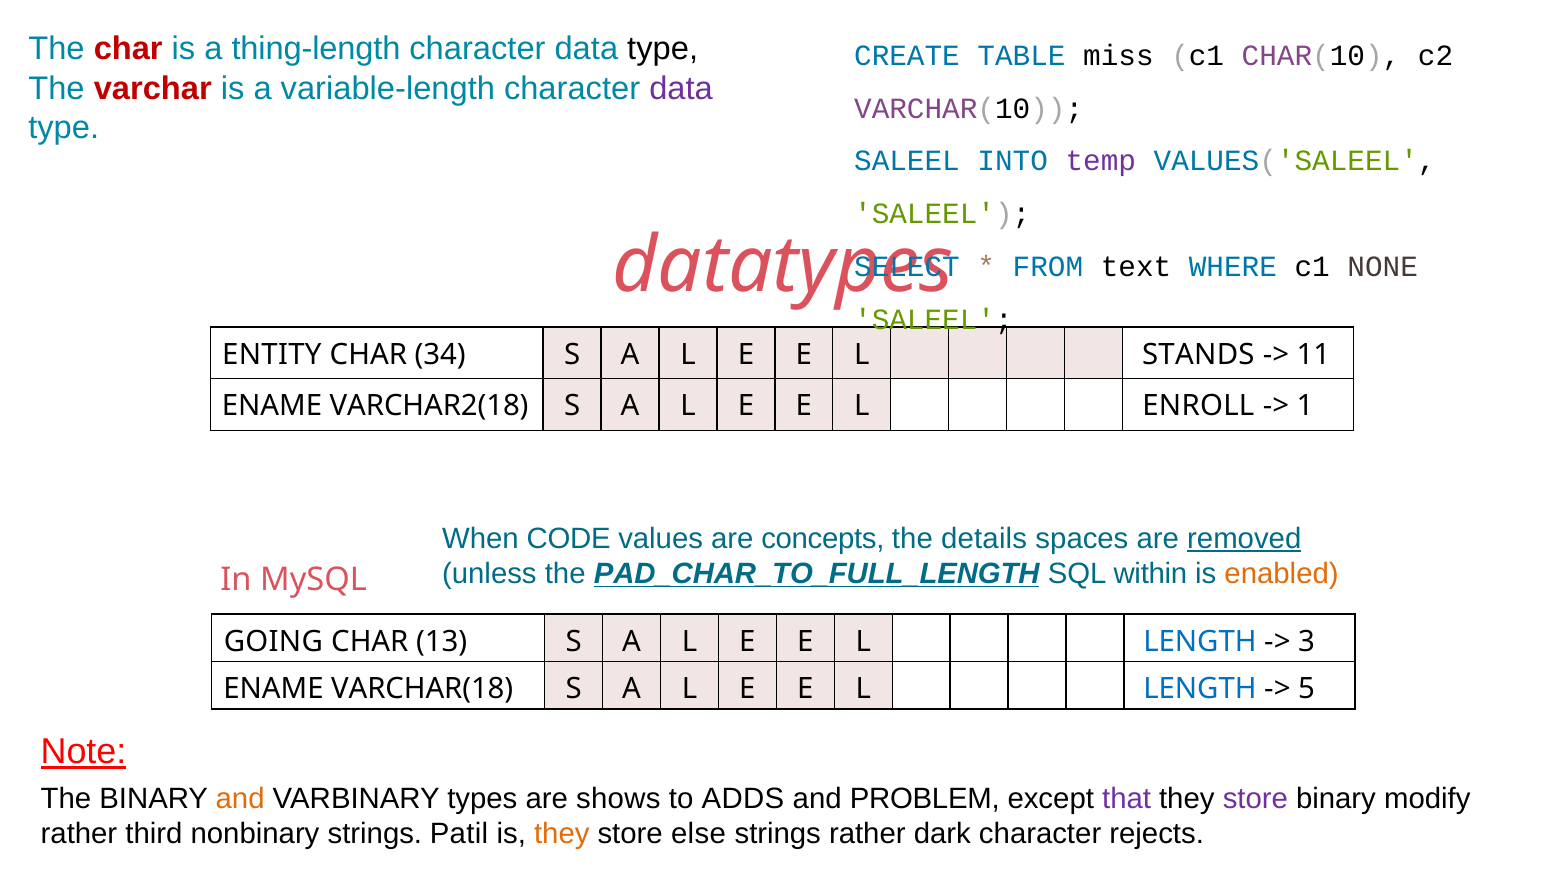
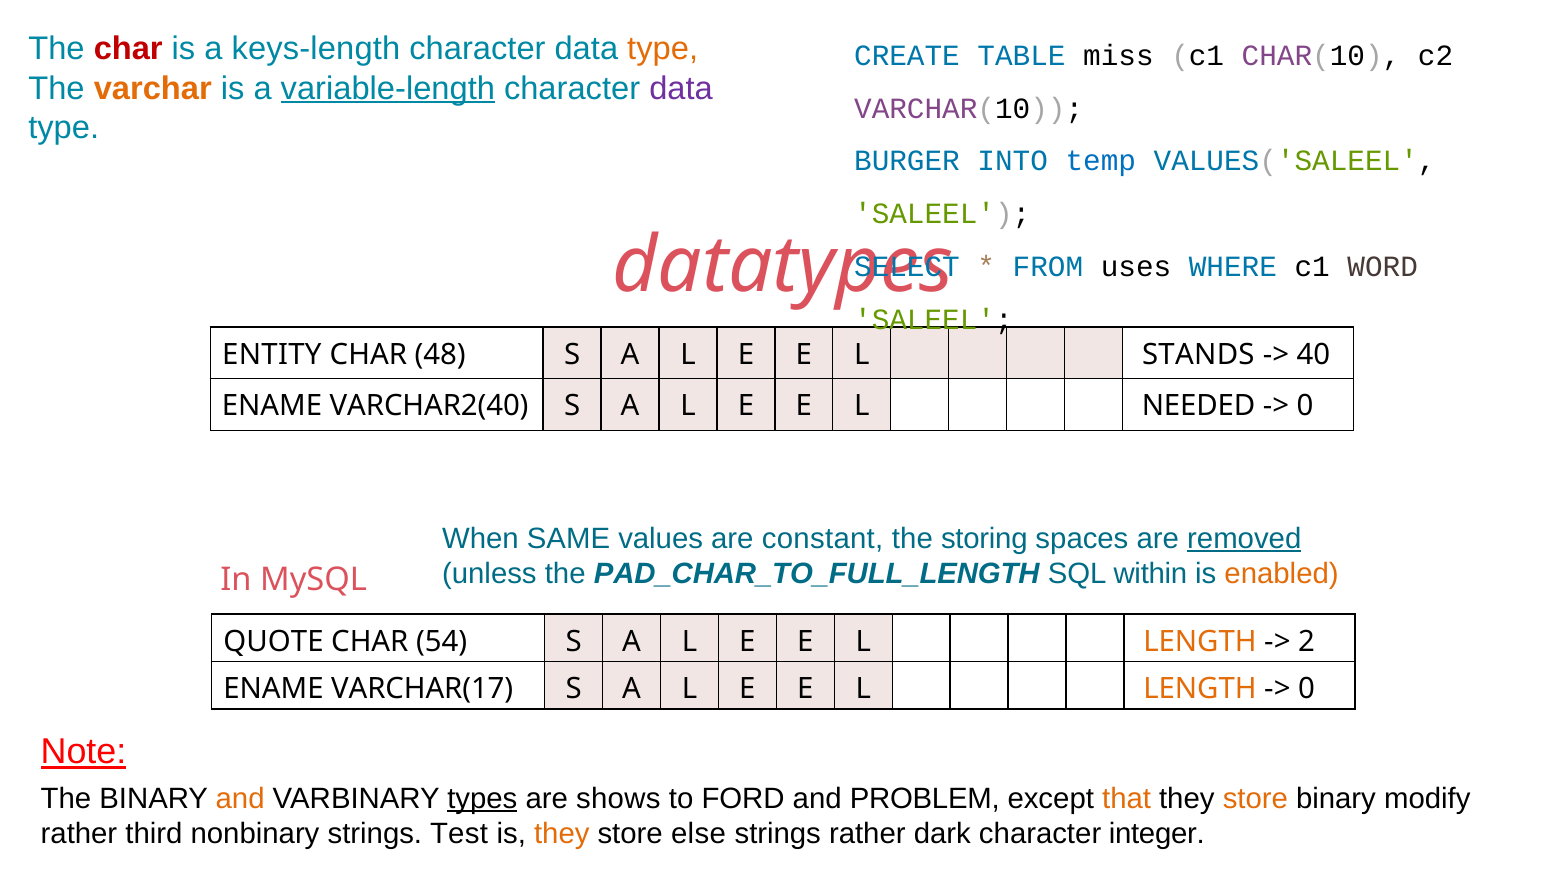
thing-length: thing-length -> keys-length (316, 49)
type colour: black -> orange (663, 49)
varchar colour: red -> orange (153, 88)
variable-length underline: none -> present (388, 88)
SALEEL: SALEEL -> BURGER (907, 161)
temp colour: purple -> blue (1101, 161)
text: text -> uses (1136, 267)
NONE: NONE -> WORD (1383, 267)
34: 34 -> 48 (440, 354)
11: 11 -> 40 (1313, 354)
VARCHAR2(18: VARCHAR2(18 -> VARCHAR2(40 (429, 406)
ENROLL: ENROLL -> NEEDED (1199, 406)
1: 1 -> 0 (1305, 406)
CODE: CODE -> SAME (569, 539)
concepts: concepts -> constant (823, 539)
details: details -> storing (984, 539)
PAD_CHAR_TO_FULL_LENGTH underline: present -> none (817, 574)
GOING: GOING -> QUOTE (273, 642)
13: 13 -> 54 (442, 642)
LENGTH colour: blue -> orange (1200, 642)
3: 3 -> 2 (1306, 642)
VARCHAR(18: VARCHAR(18 -> VARCHAR(17 (422, 689)
LENGTH colour: blue -> orange (1200, 689)
5: 5 -> 0 (1306, 689)
types underline: none -> present (482, 798)
ADDS: ADDS -> FORD (743, 798)
that colour: purple -> orange (1127, 798)
store colour: purple -> orange (1255, 798)
Patil: Patil -> Test (459, 834)
rejects: rejects -> integer (1157, 834)
